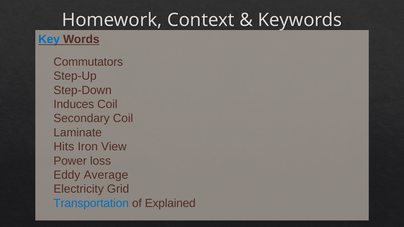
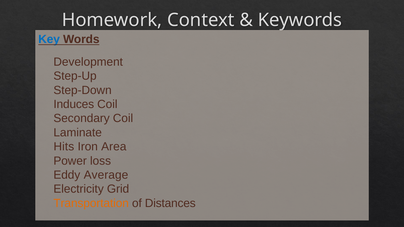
Commutators: Commutators -> Development (88, 62)
View: View -> Area (114, 147)
Transportation colour: blue -> orange (91, 203)
Explained: Explained -> Distances (170, 203)
